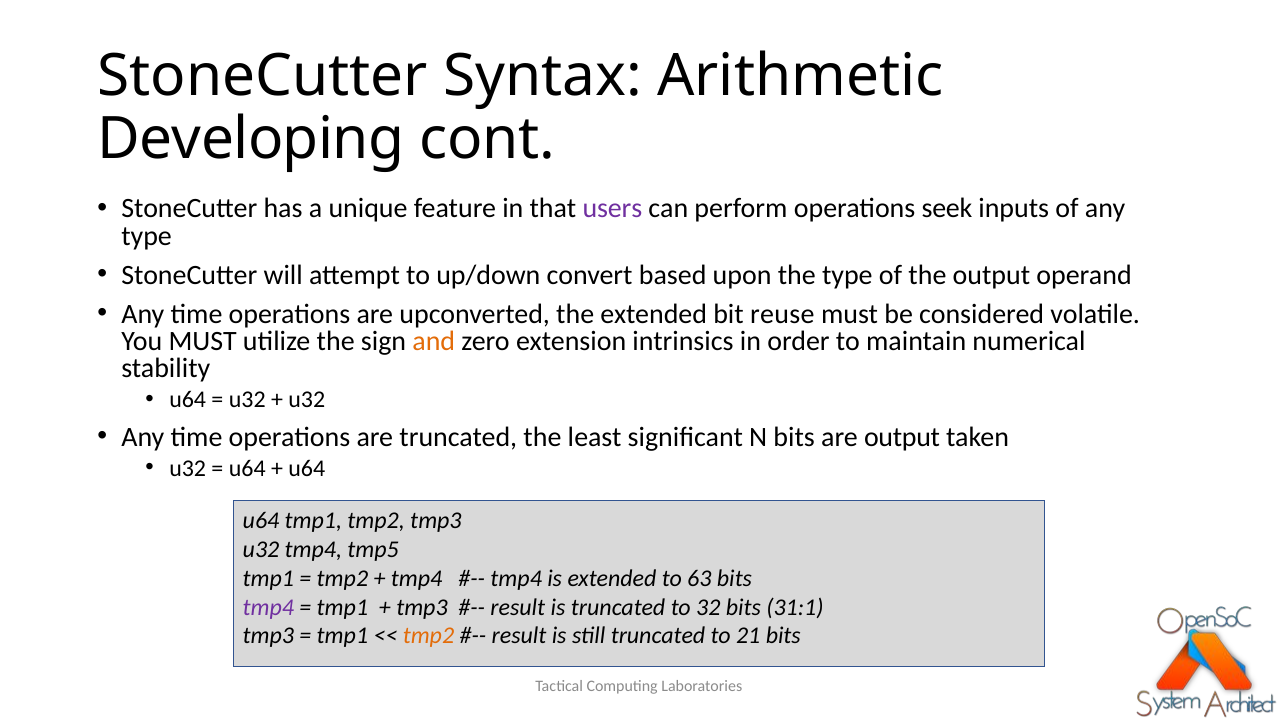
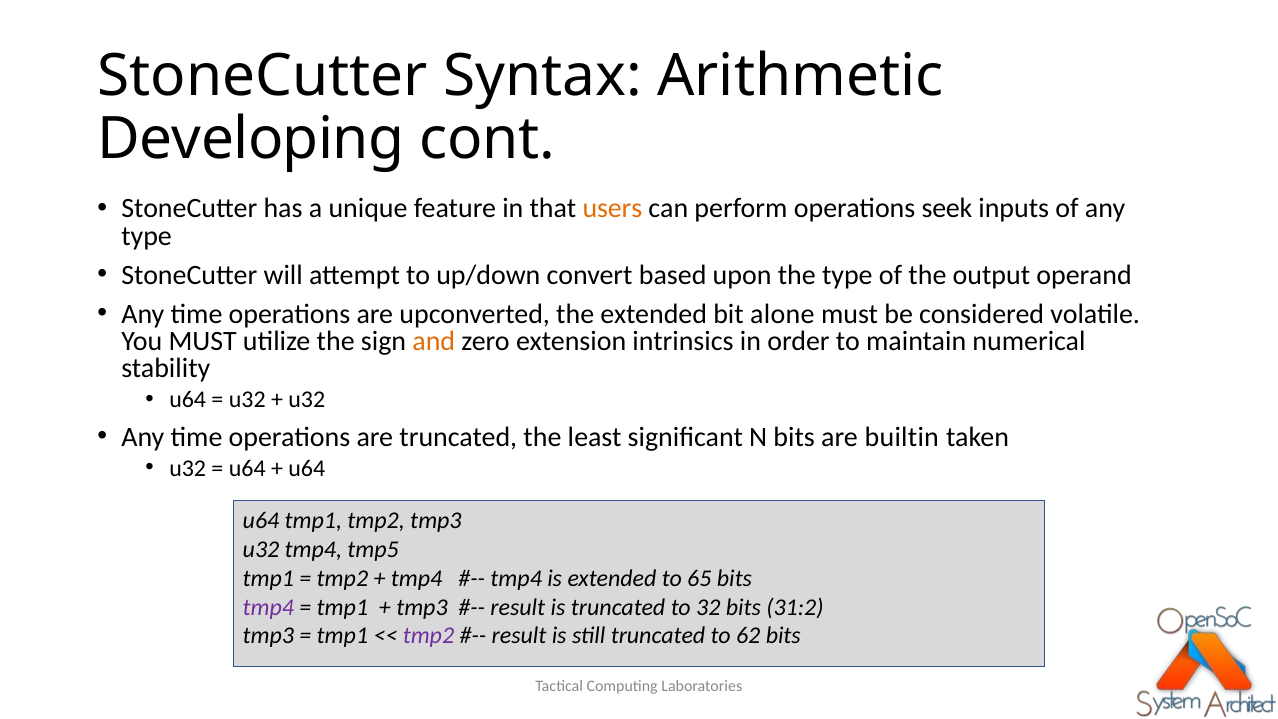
users colour: purple -> orange (612, 209)
reuse: reuse -> alone (782, 314)
are output: output -> builtin (902, 437)
63: 63 -> 65 (699, 578)
31:1: 31:1 -> 31:2 (795, 607)
tmp2 colour: orange -> purple (428, 636)
21: 21 -> 62 (748, 636)
